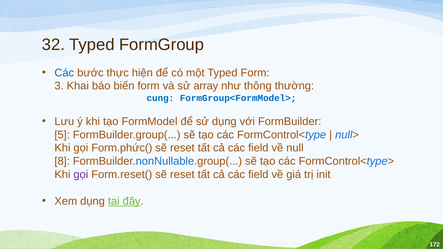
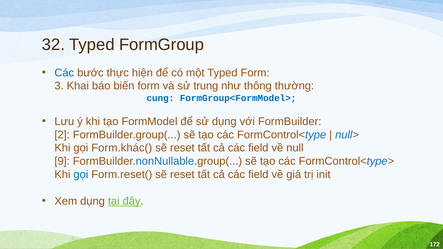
array: array -> trung (206, 86)
5: 5 -> 2 (62, 135)
Form.phức(: Form.phức( -> Form.khác( (122, 148)
8: 8 -> 9 (62, 161)
gọi colour: purple -> blue (81, 175)
